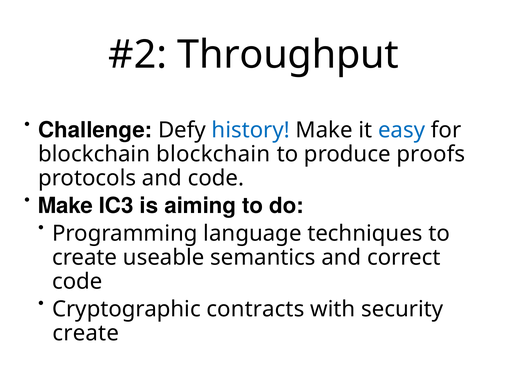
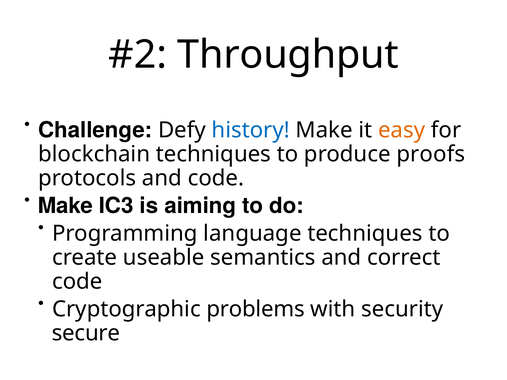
easy colour: blue -> orange (402, 130)
blockchain blockchain: blockchain -> techniques (213, 154)
contracts: contracts -> problems (256, 309)
create: create -> secure (86, 333)
